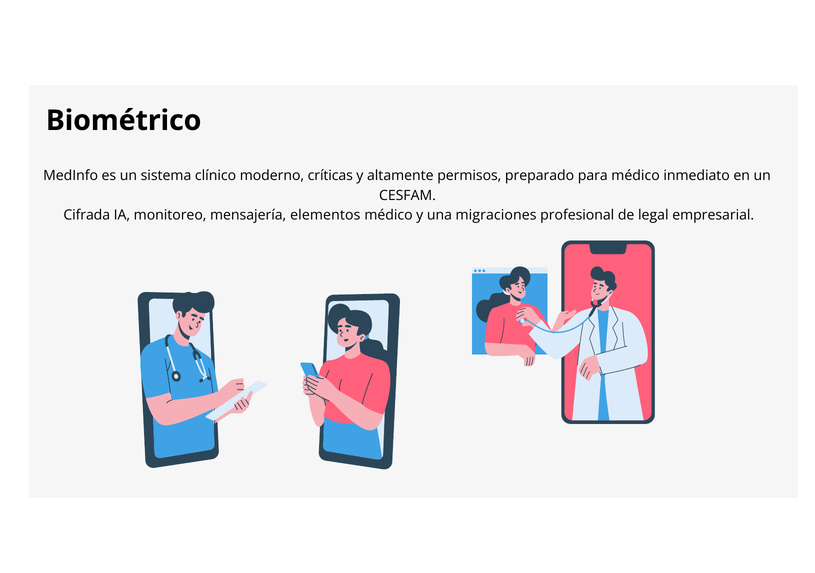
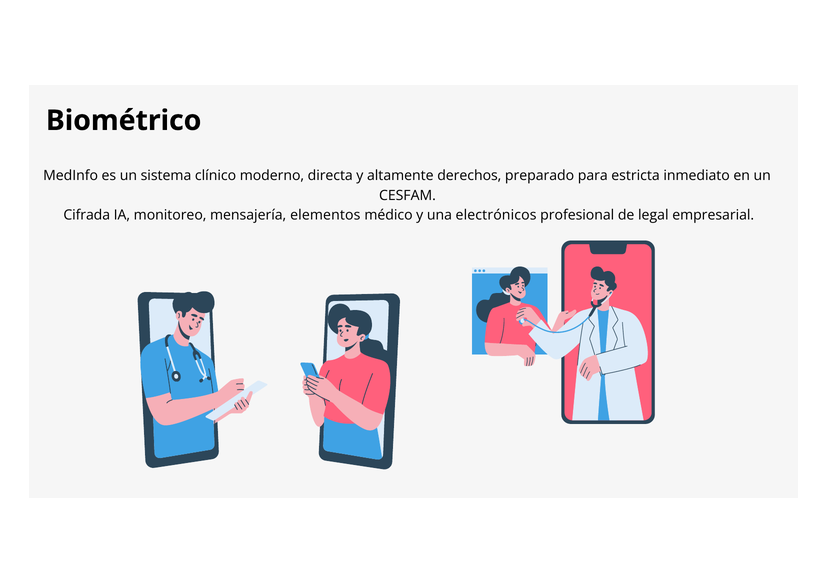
críticas: críticas -> directa (330, 176)
permisos: permisos -> derechos (469, 176)
para médico: médico -> estricta (636, 176)
migraciones: migraciones -> electrónicos (496, 215)
